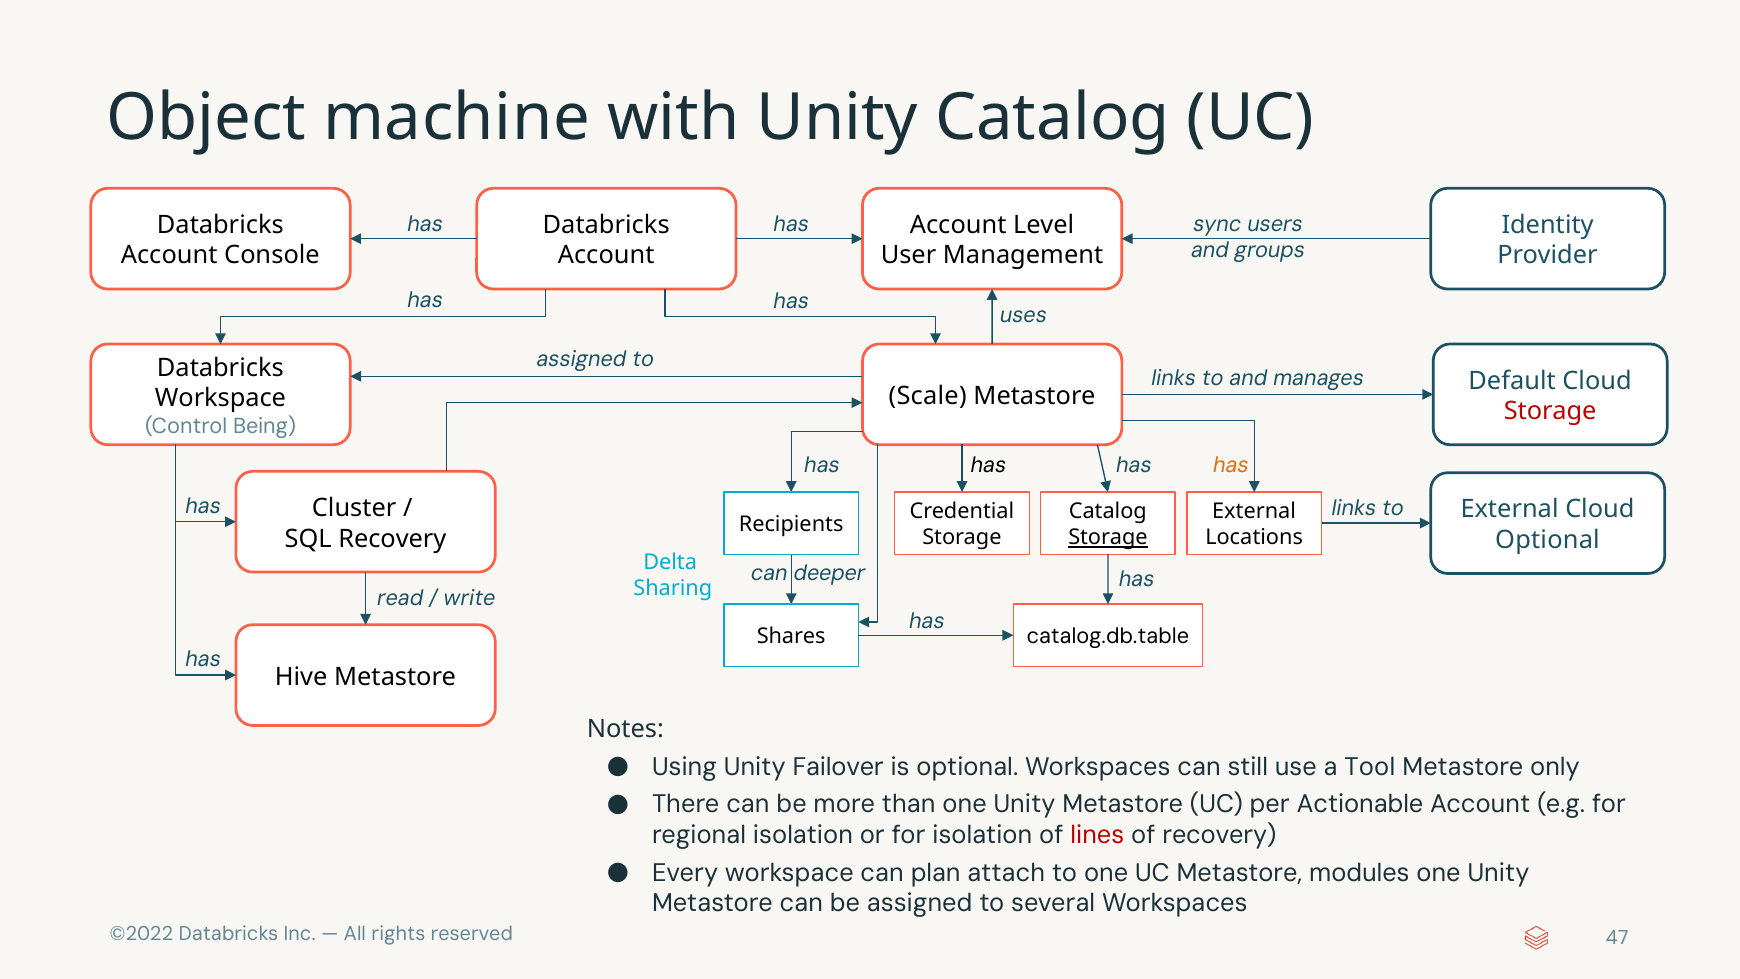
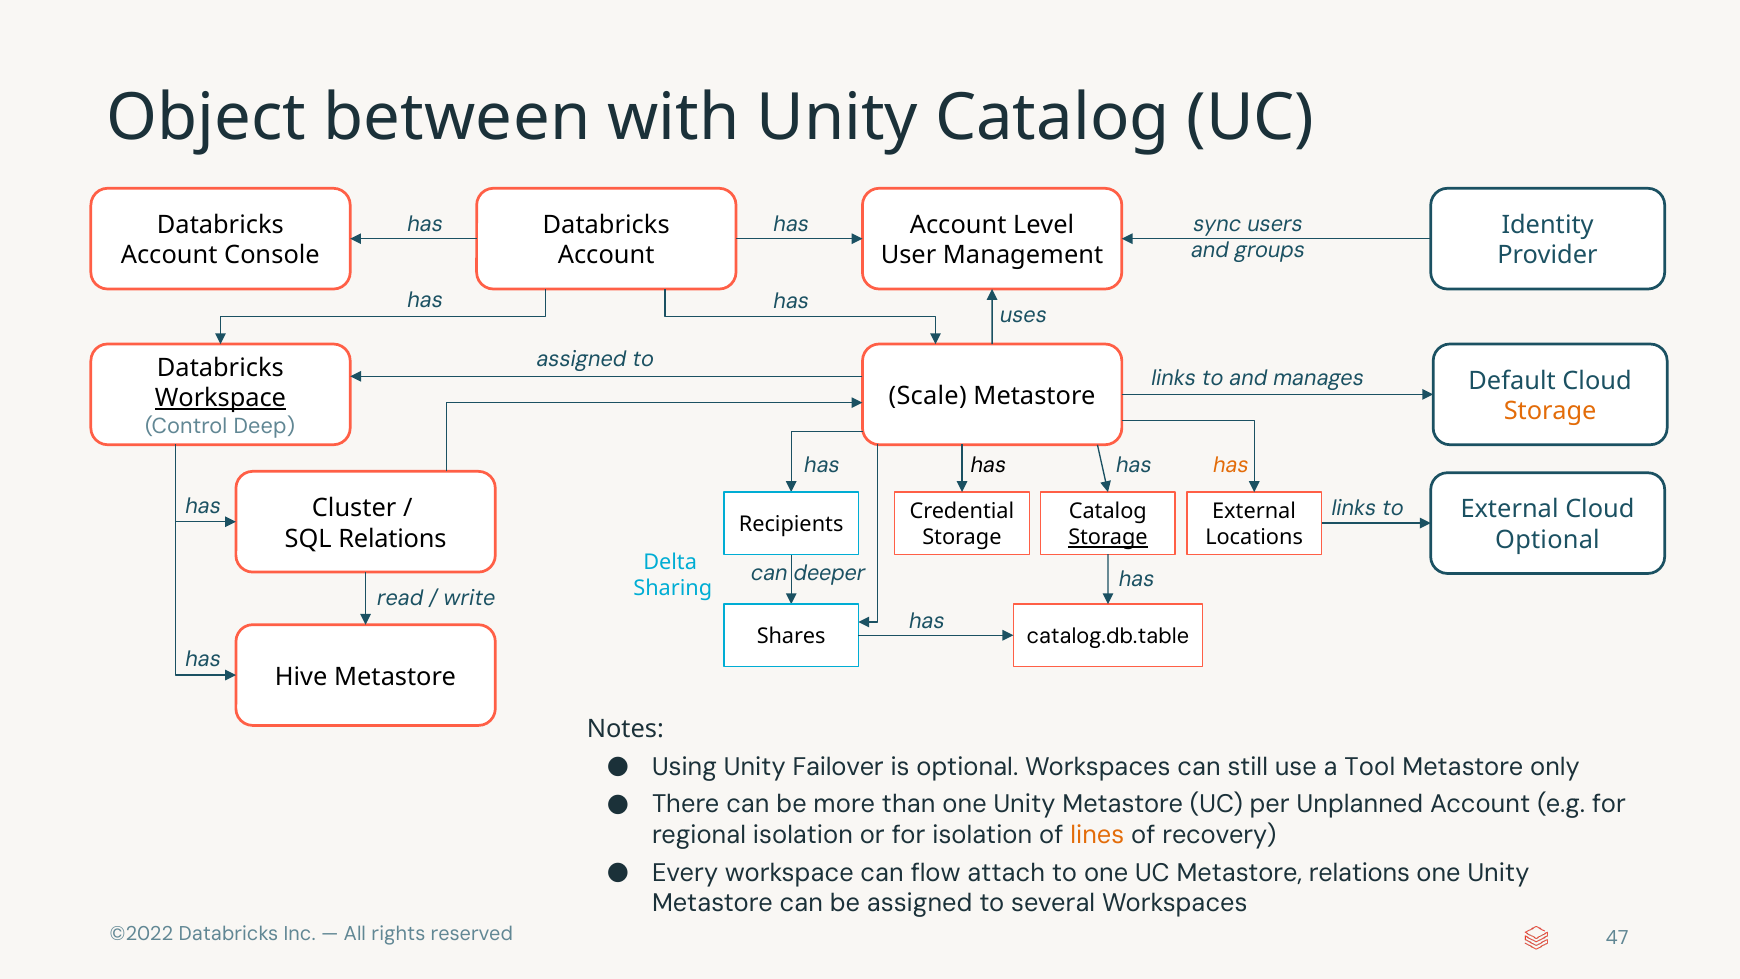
machine: machine -> between (457, 118)
Workspace underline: none -> present (220, 398)
Storage colour: red -> orange (1550, 411)
Being: Being -> Deep (264, 426)
SQL Recovery: Recovery -> Relations (392, 539)
Actionable: Actionable -> Unplanned (1360, 805)
lines colour: red -> orange (1097, 835)
plan: plan -> flow (936, 873)
Metastore modules: modules -> relations (1359, 873)
